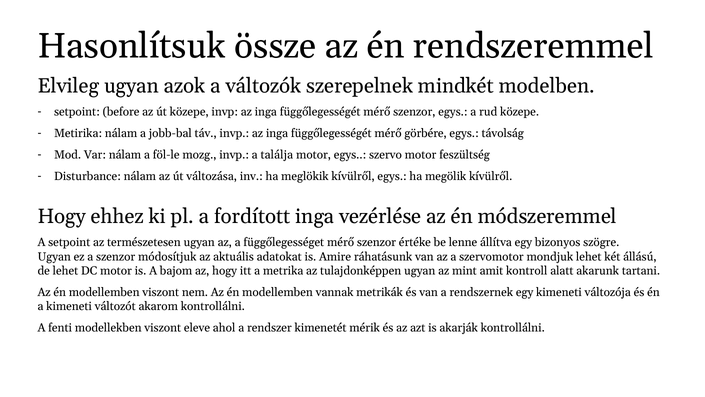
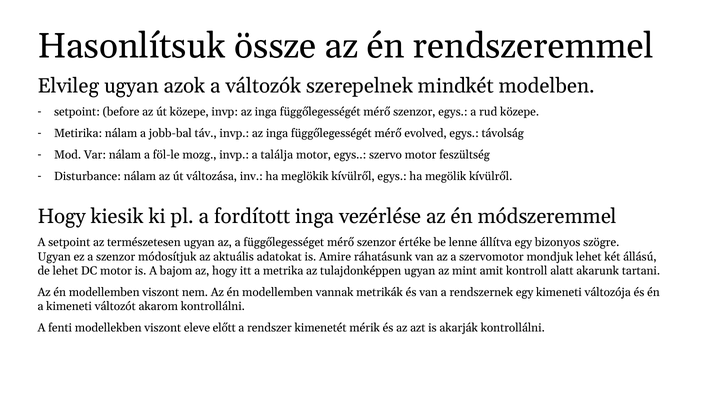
görbére: görbére -> evolved (426, 133)
ehhez: ehhez -> kiesik (117, 216)
ahol: ahol -> előtt (224, 327)
